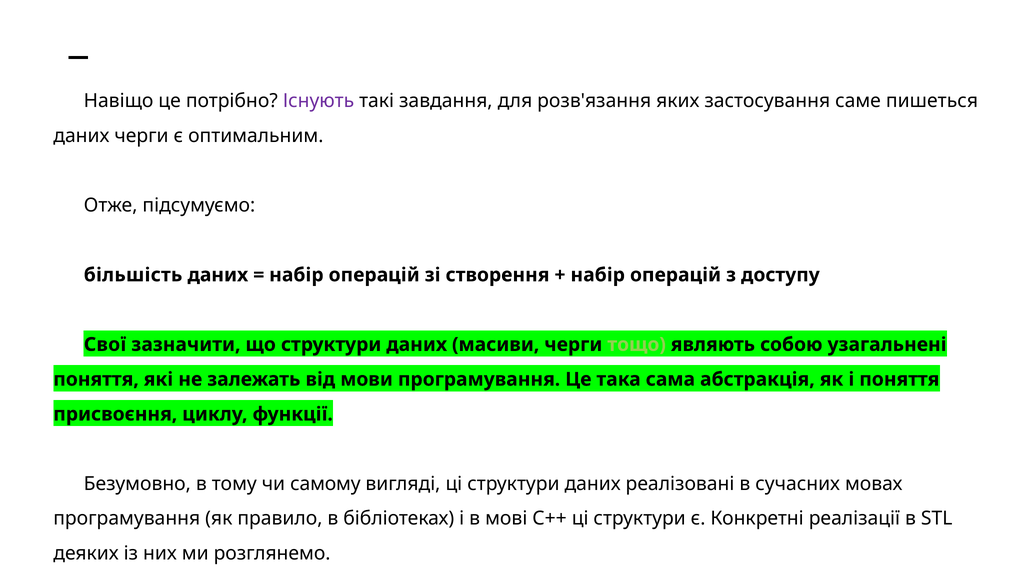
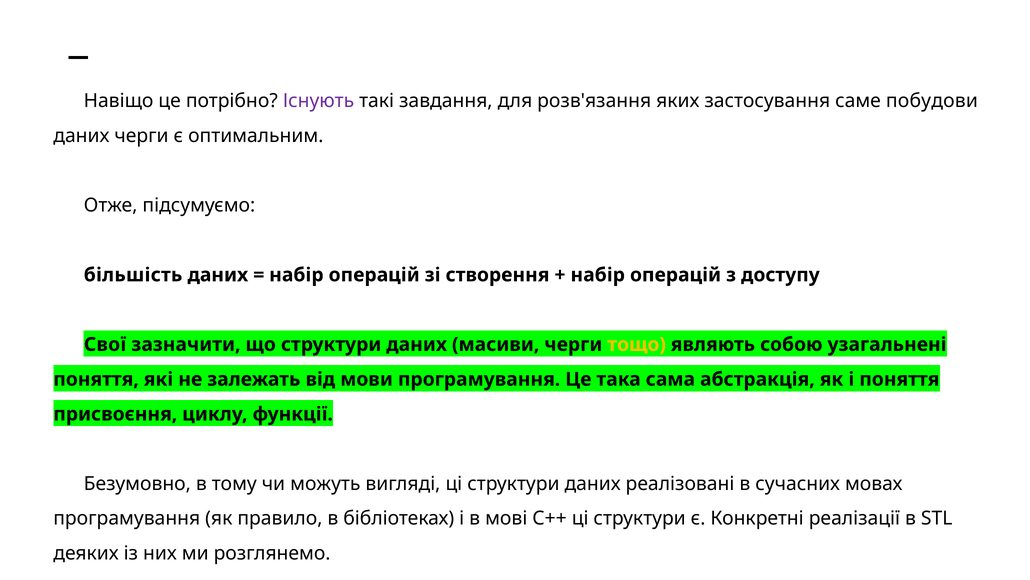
пишеться: пишеться -> побудови (932, 101)
тощо colour: light green -> yellow (637, 344)
самому: самому -> можуть (325, 483)
